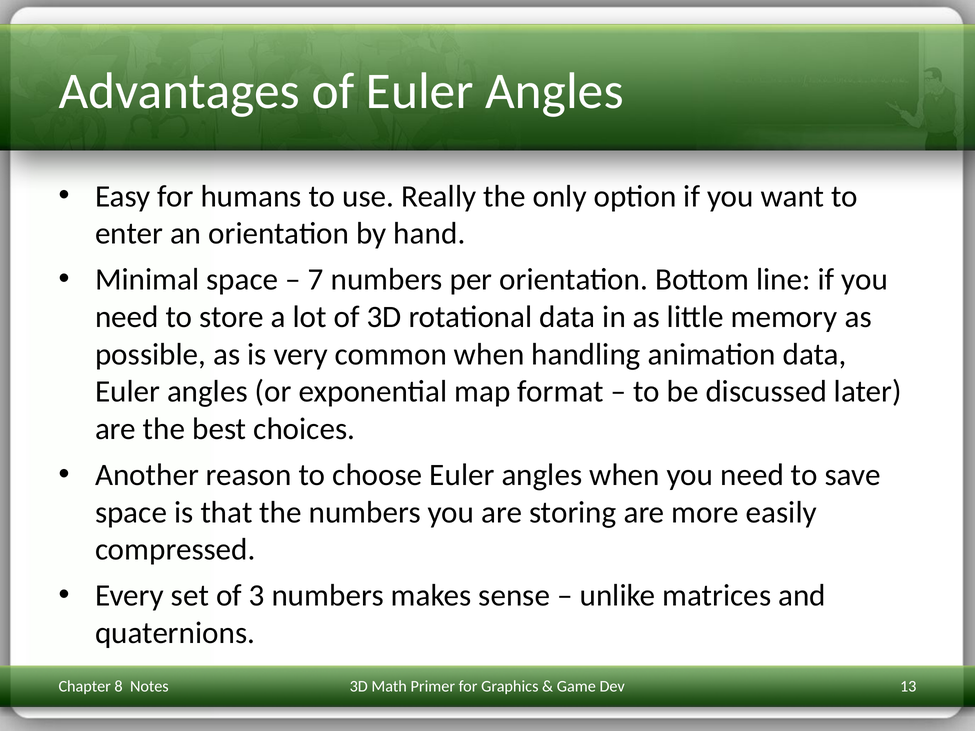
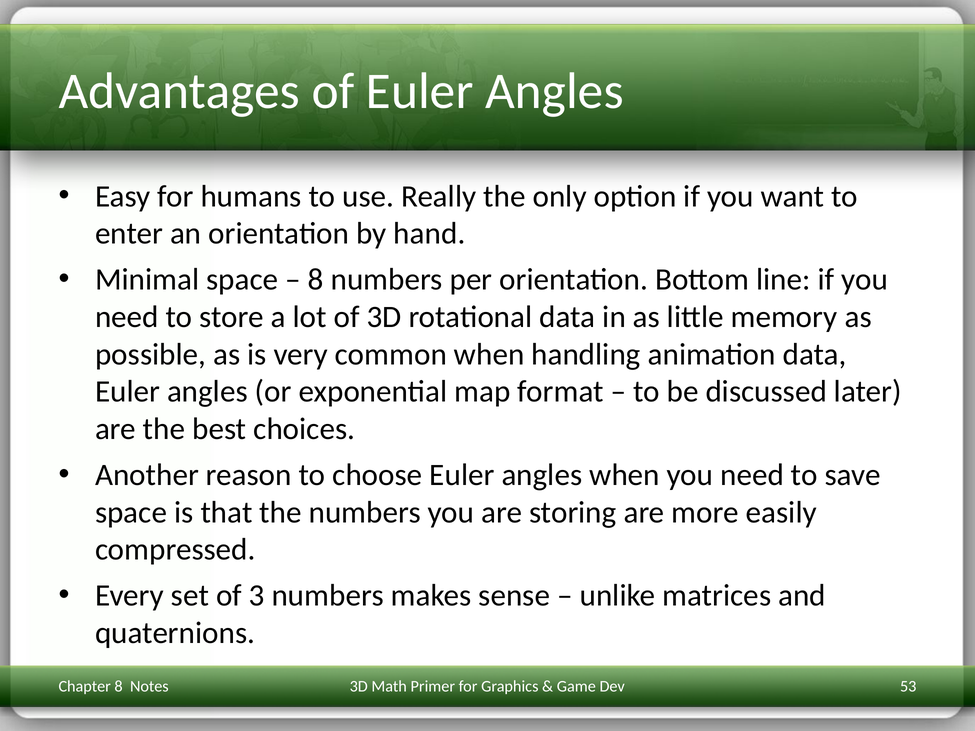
7: 7 -> 8 (316, 280)
13: 13 -> 53 (908, 687)
